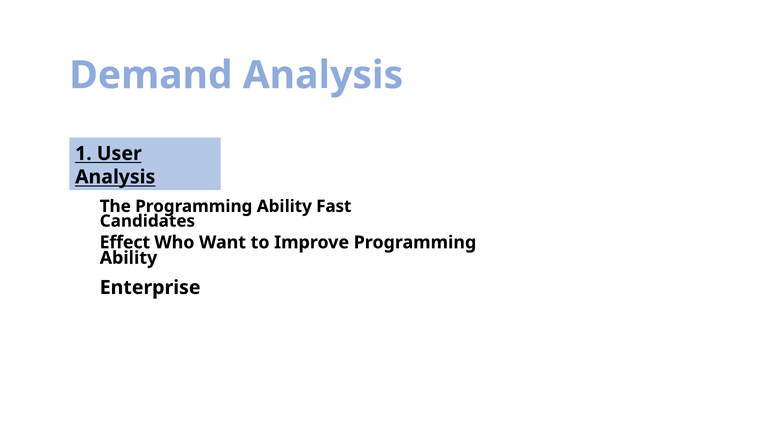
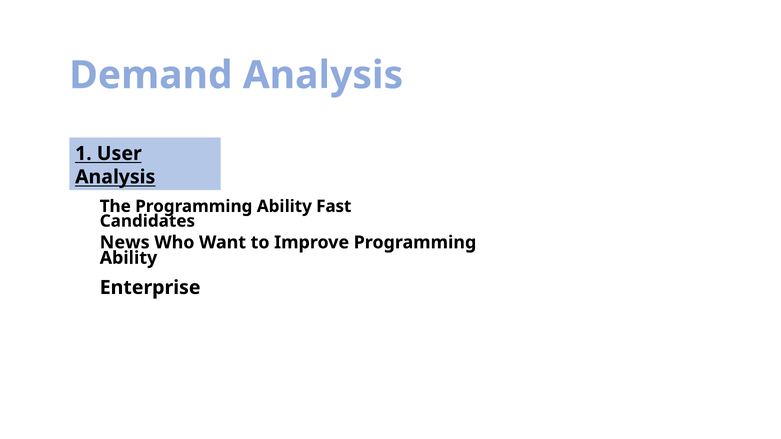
Effect: Effect -> News (125, 243)
